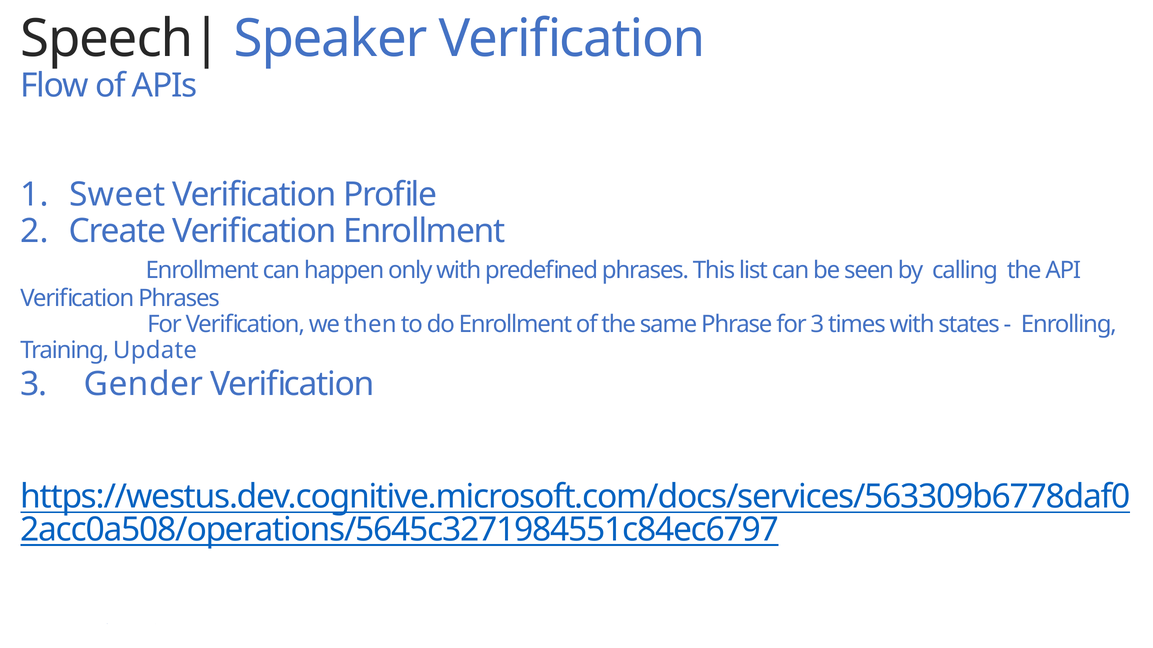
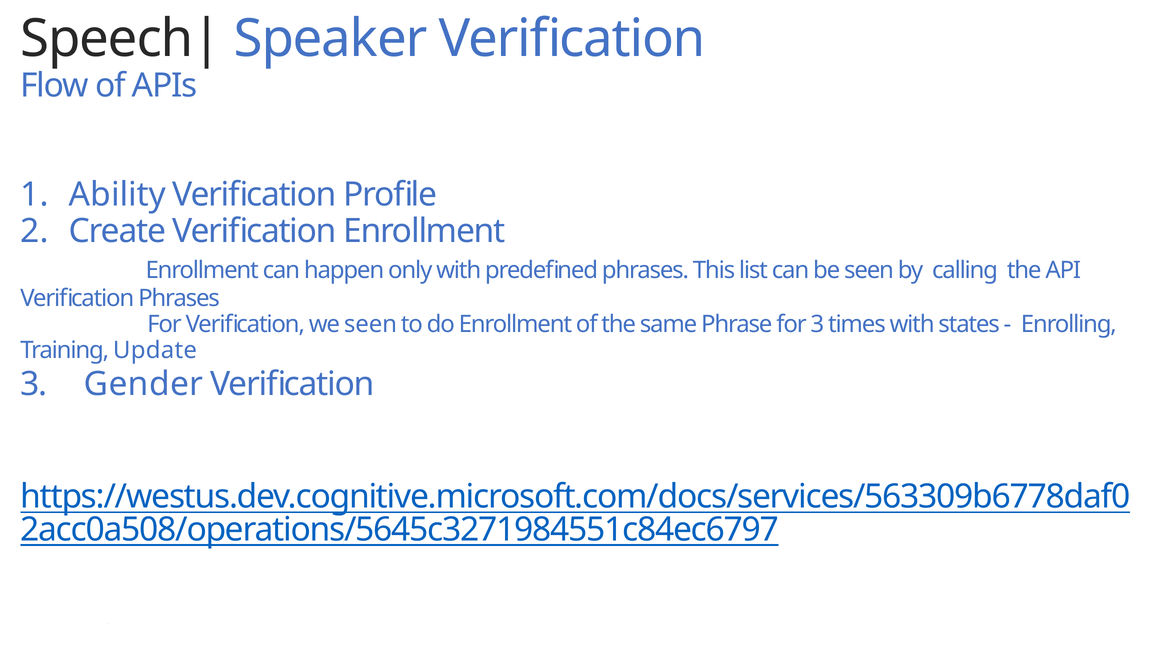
Sweet: Sweet -> Ability (118, 195)
we then: then -> seen (370, 325)
